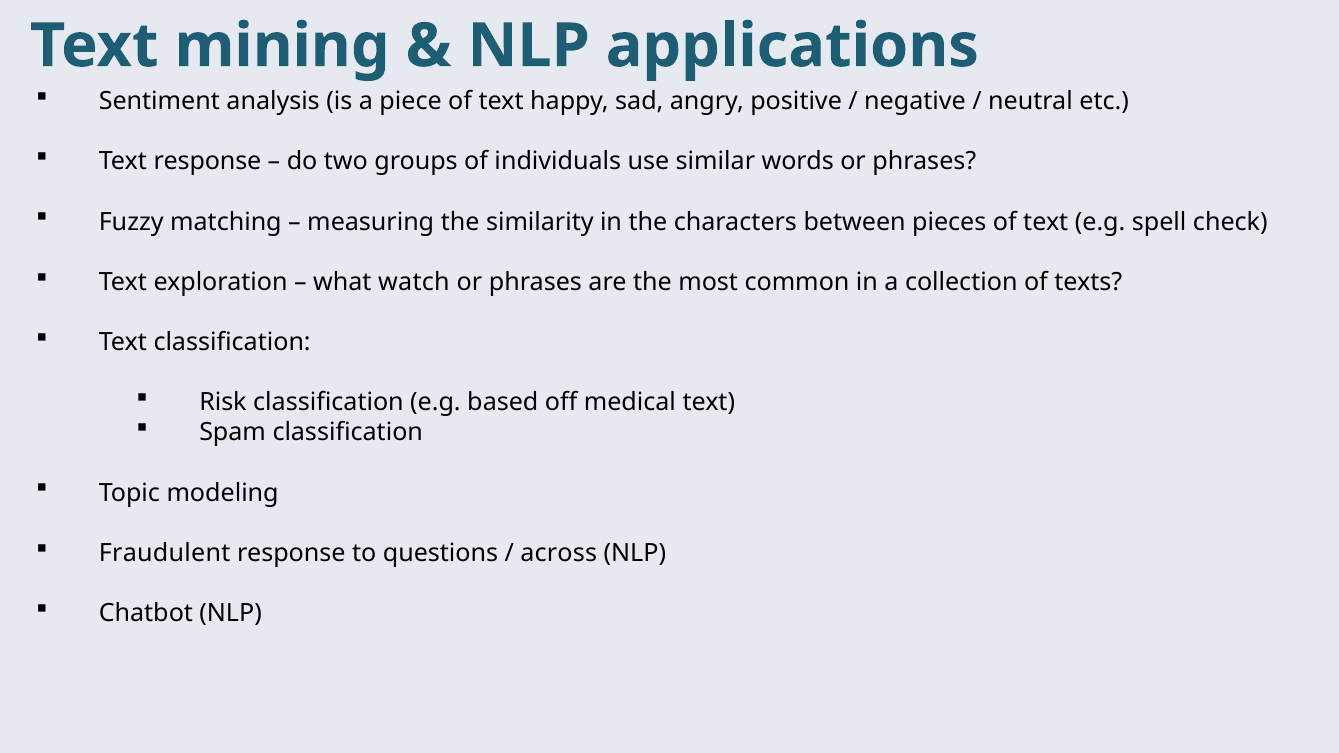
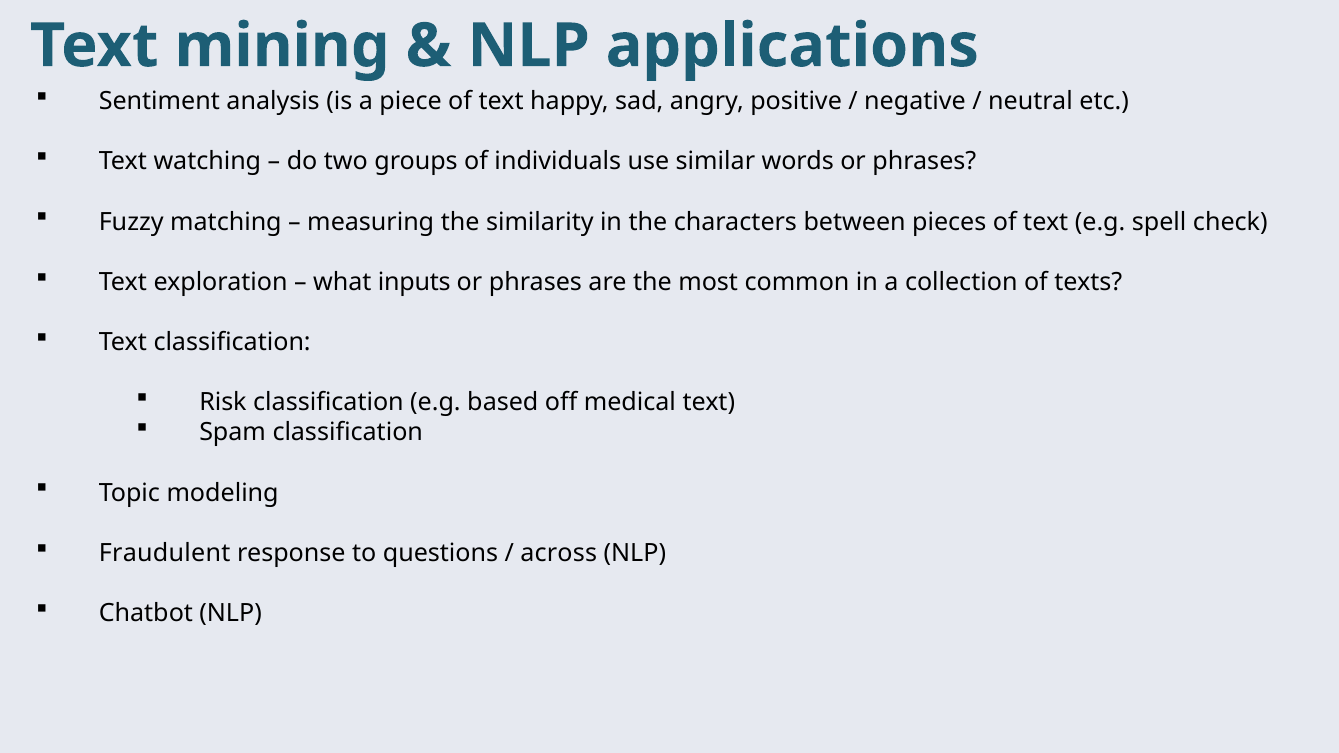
Text response: response -> watching (207, 162)
watch: watch -> inputs (414, 282)
